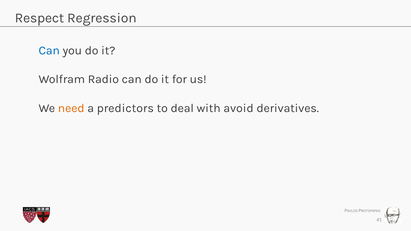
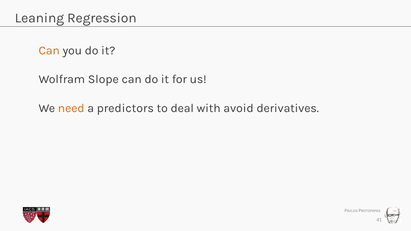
Respect: Respect -> Leaning (39, 18)
Can colour: blue -> orange (49, 51)
Radio: Radio -> Slope (103, 79)
